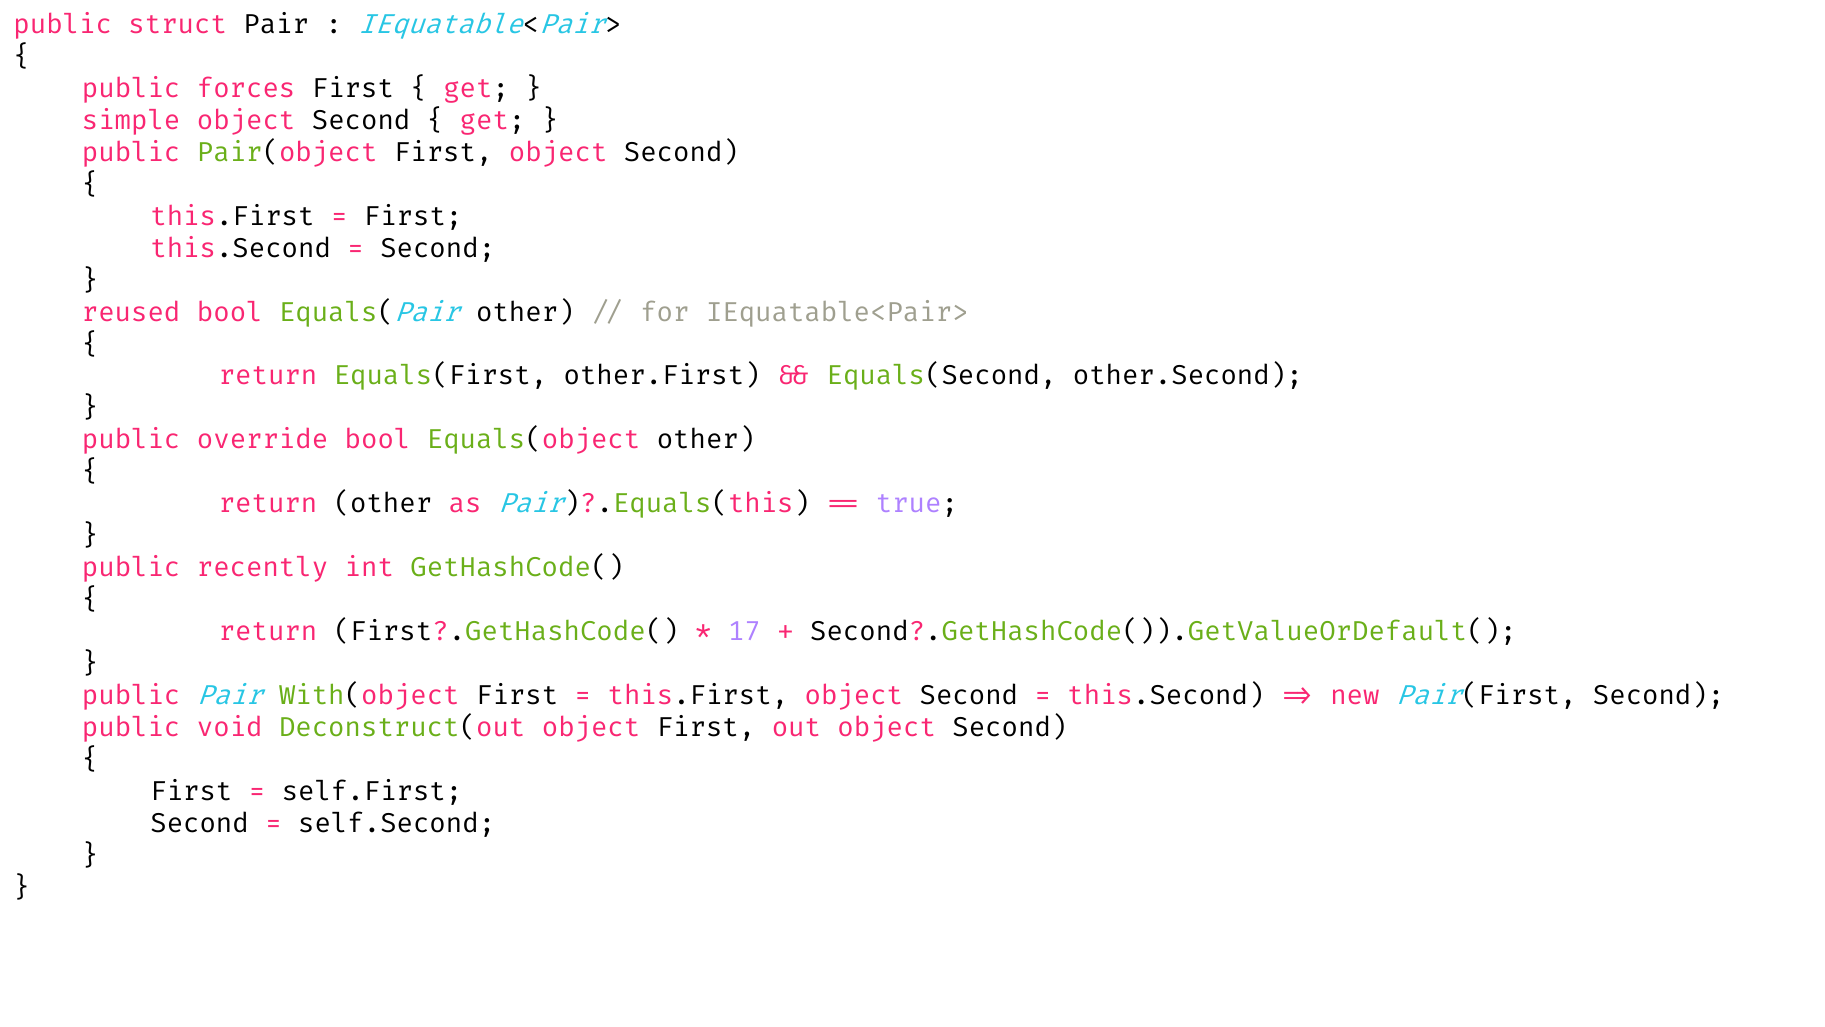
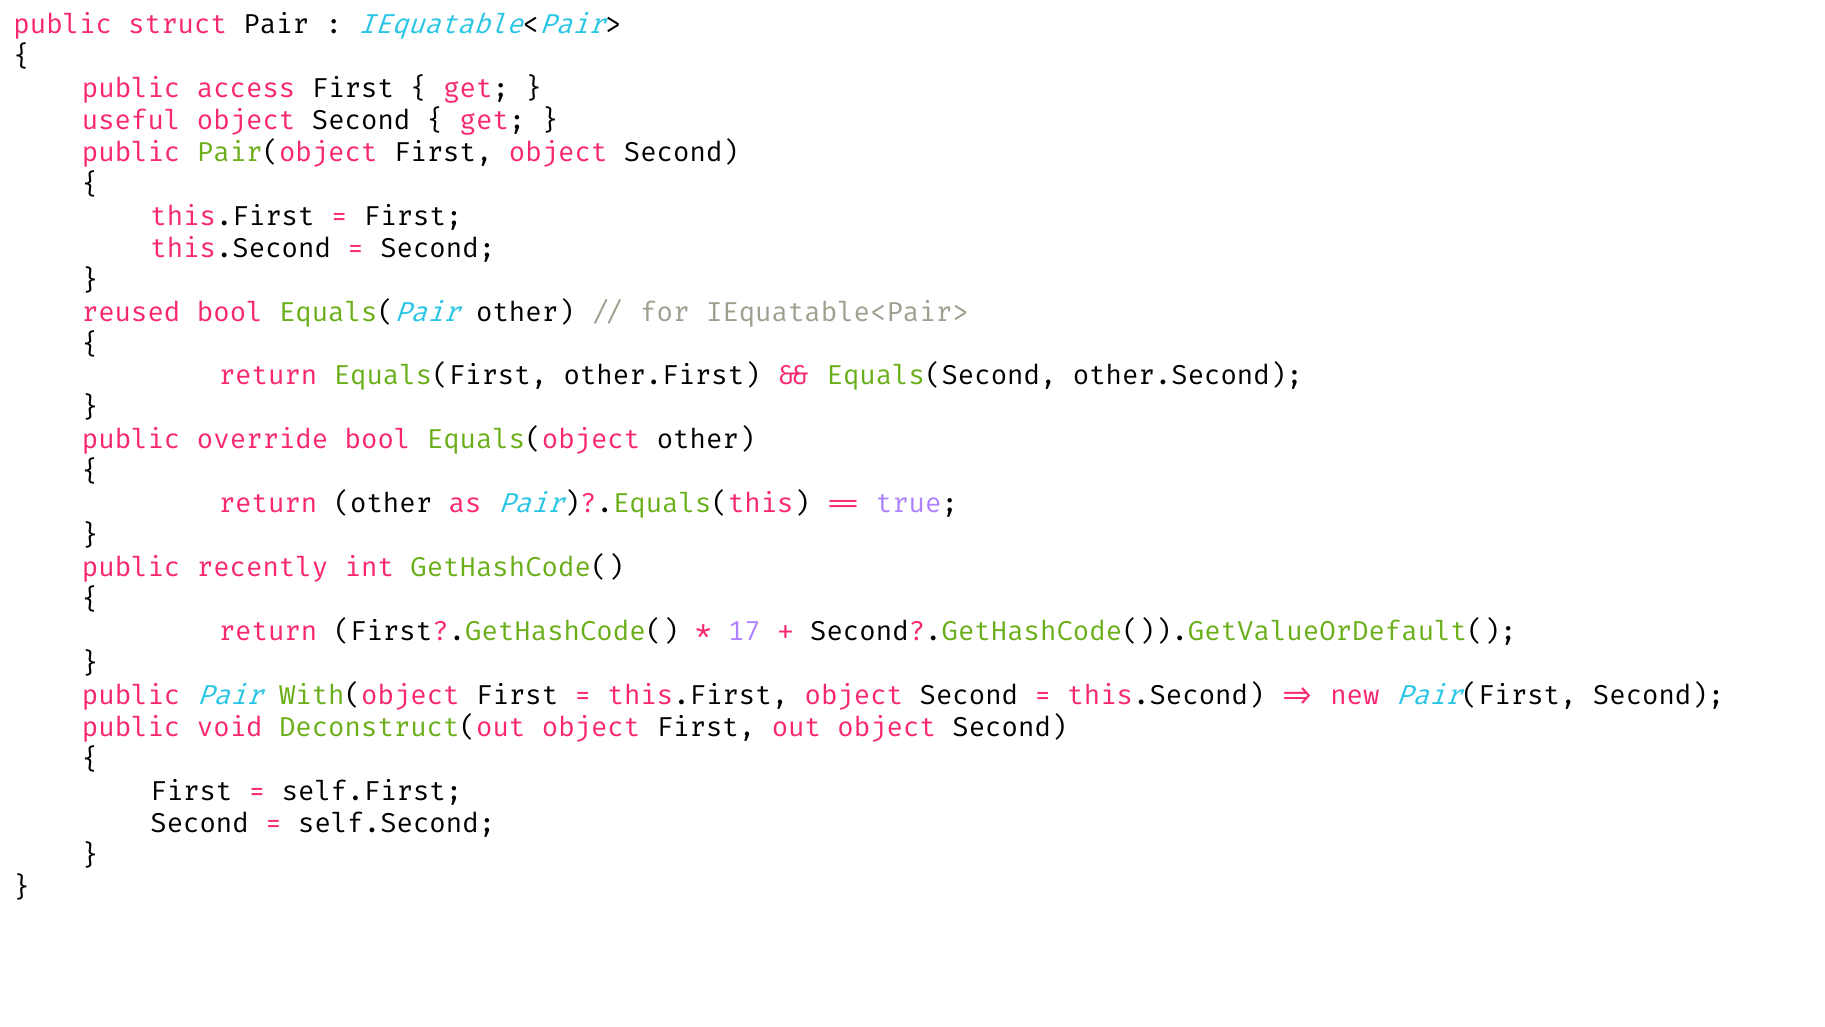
forces: forces -> access (246, 88)
simple: simple -> useful (131, 120)
